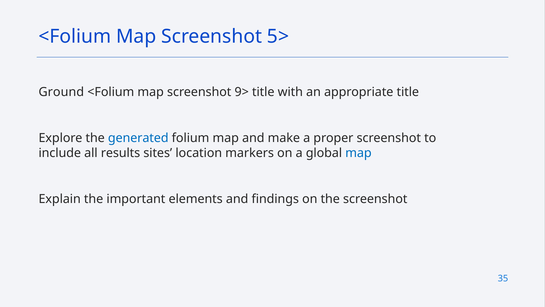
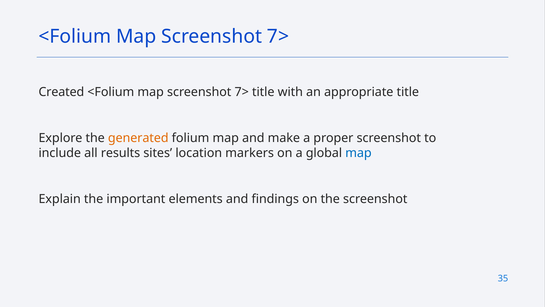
5>: 5> -> 7> (278, 36)
Ground: Ground -> Created (61, 92)
9>: 9> -> 7> (242, 92)
generated colour: blue -> orange (138, 138)
